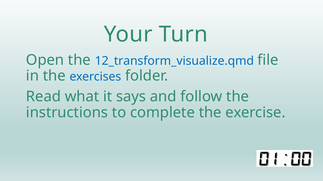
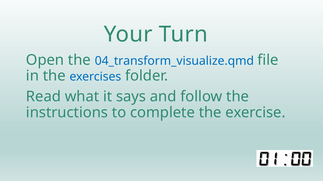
12_transform_visualize.qmd: 12_transform_visualize.qmd -> 04_transform_visualize.qmd (174, 61)
